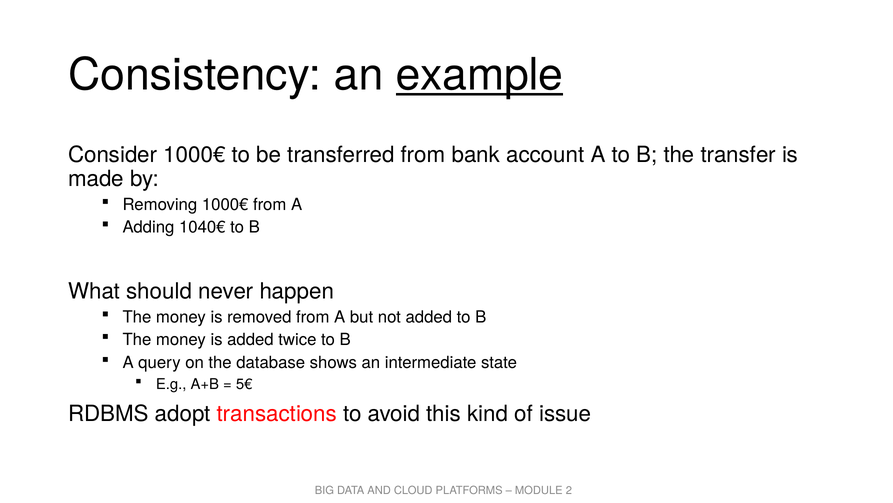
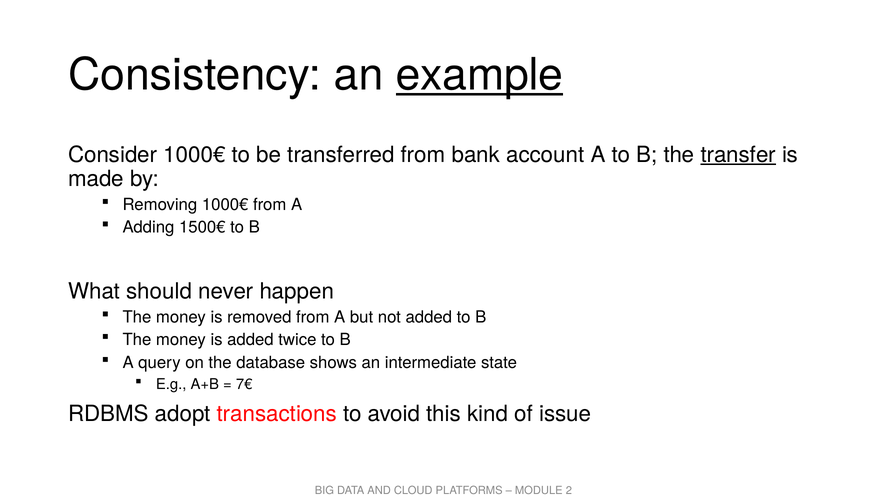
transfer underline: none -> present (738, 154)
1040€: 1040€ -> 1500€ (202, 227)
5€: 5€ -> 7€ (244, 384)
